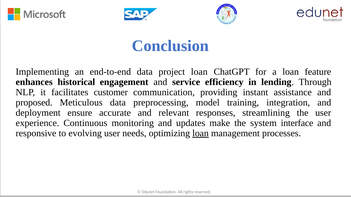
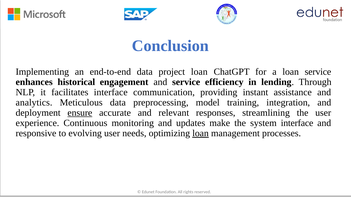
loan feature: feature -> service (318, 72)
facilitates customer: customer -> interface (111, 92)
proposed: proposed -> analytics (34, 103)
ensure underline: none -> present (80, 113)
